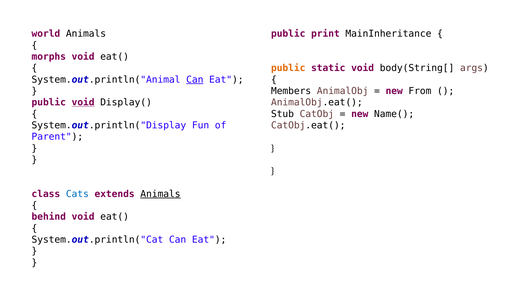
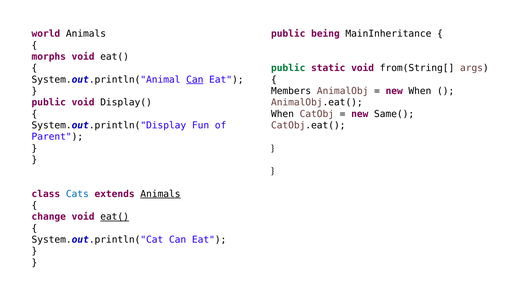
print: print -> being (325, 34)
public colour: orange -> green (288, 68)
body(String[: body(String[ -> from(String[ (417, 68)
new From: From -> When (420, 91)
void underline: present -> none (83, 102)
Stub: Stub -> When (282, 114)
Name(: Name( -> Same( (394, 114)
behind: behind -> change (49, 217)
eat( underline: none -> present (115, 217)
